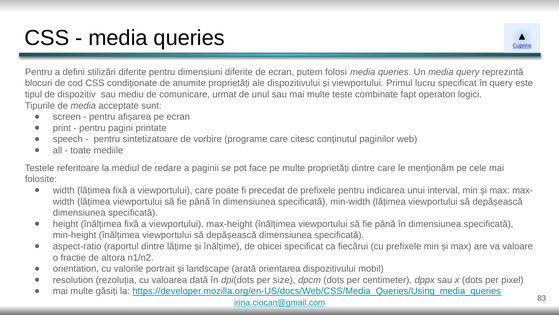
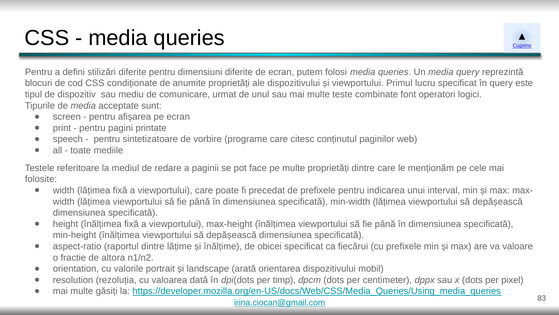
fapt: fapt -> font (408, 94)
size: size -> timp (284, 280)
